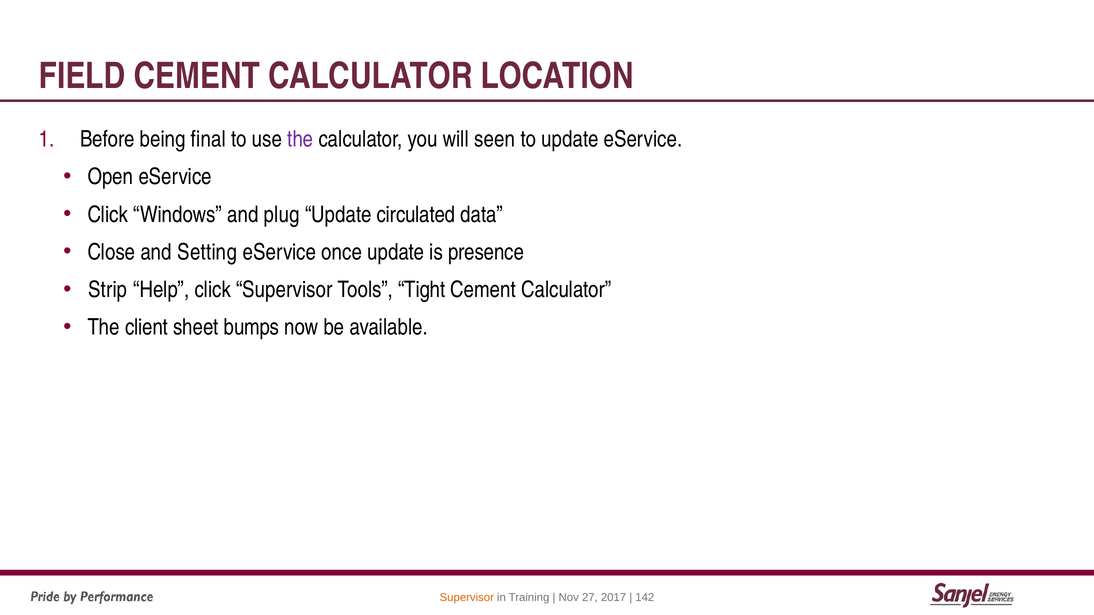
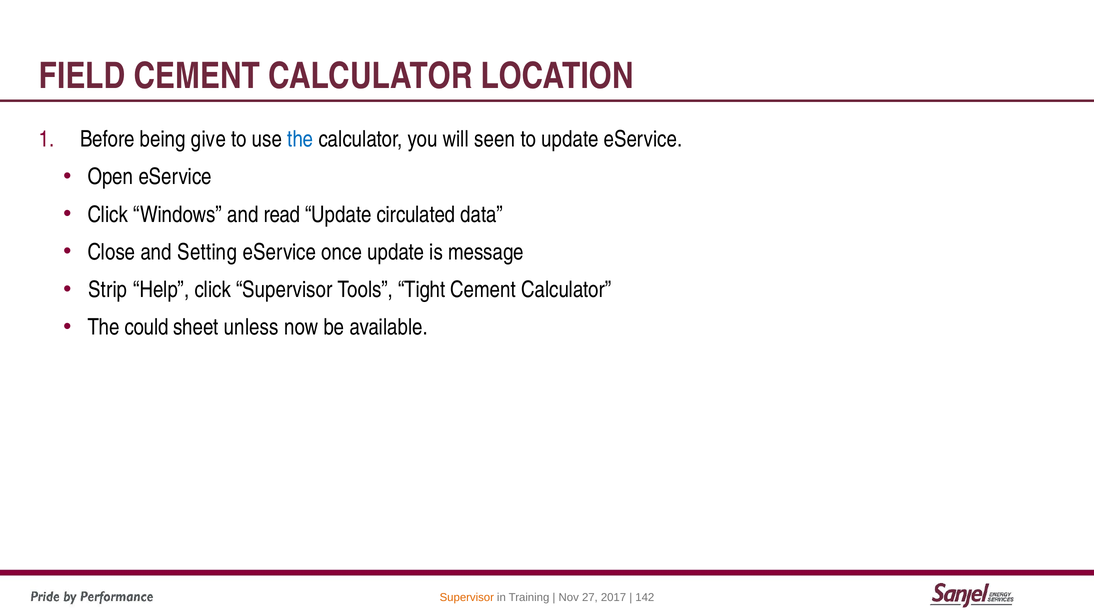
final: final -> give (208, 139)
the colour: purple -> blue (300, 139)
plug: plug -> read (282, 215)
presence: presence -> message (486, 252)
client: client -> could (147, 328)
bumps: bumps -> unless (251, 328)
